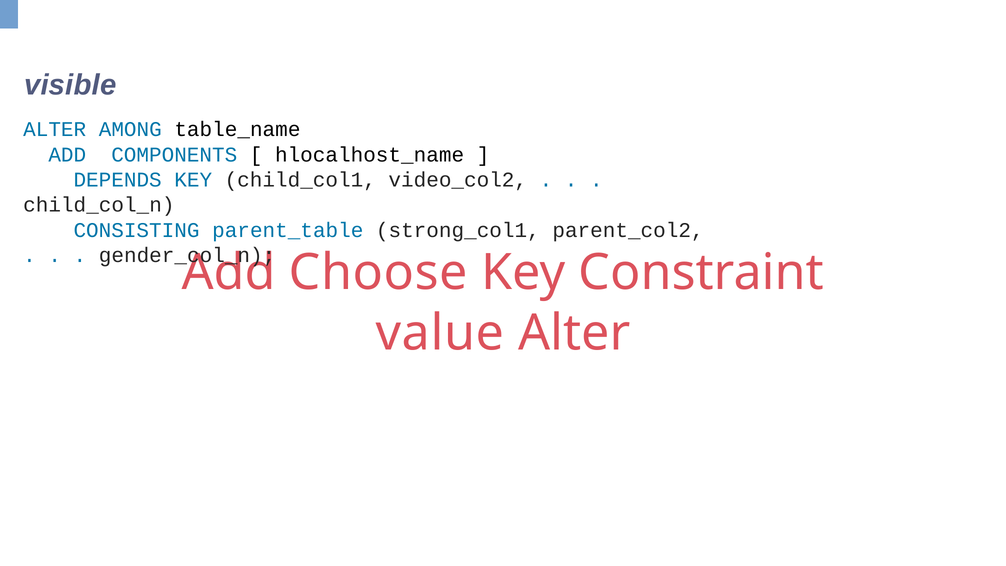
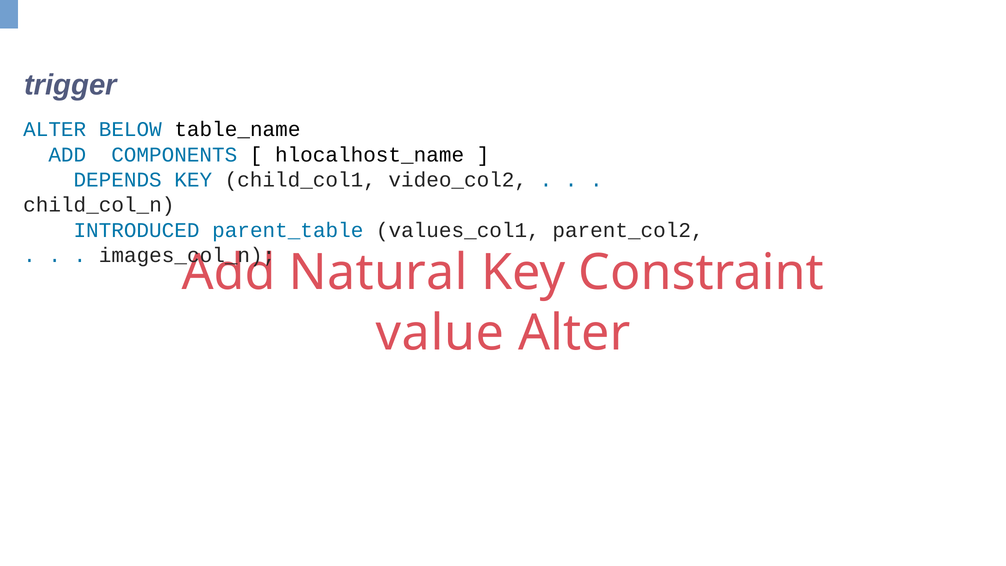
visible: visible -> trigger (70, 85)
AMONG: AMONG -> BELOW (130, 129)
CONSISTING: CONSISTING -> INTRODUCED (136, 230)
strong_col1: strong_col1 -> values_col1 (458, 230)
gender_col_n: gender_col_n -> images_col_n (187, 255)
Choose: Choose -> Natural (378, 273)
